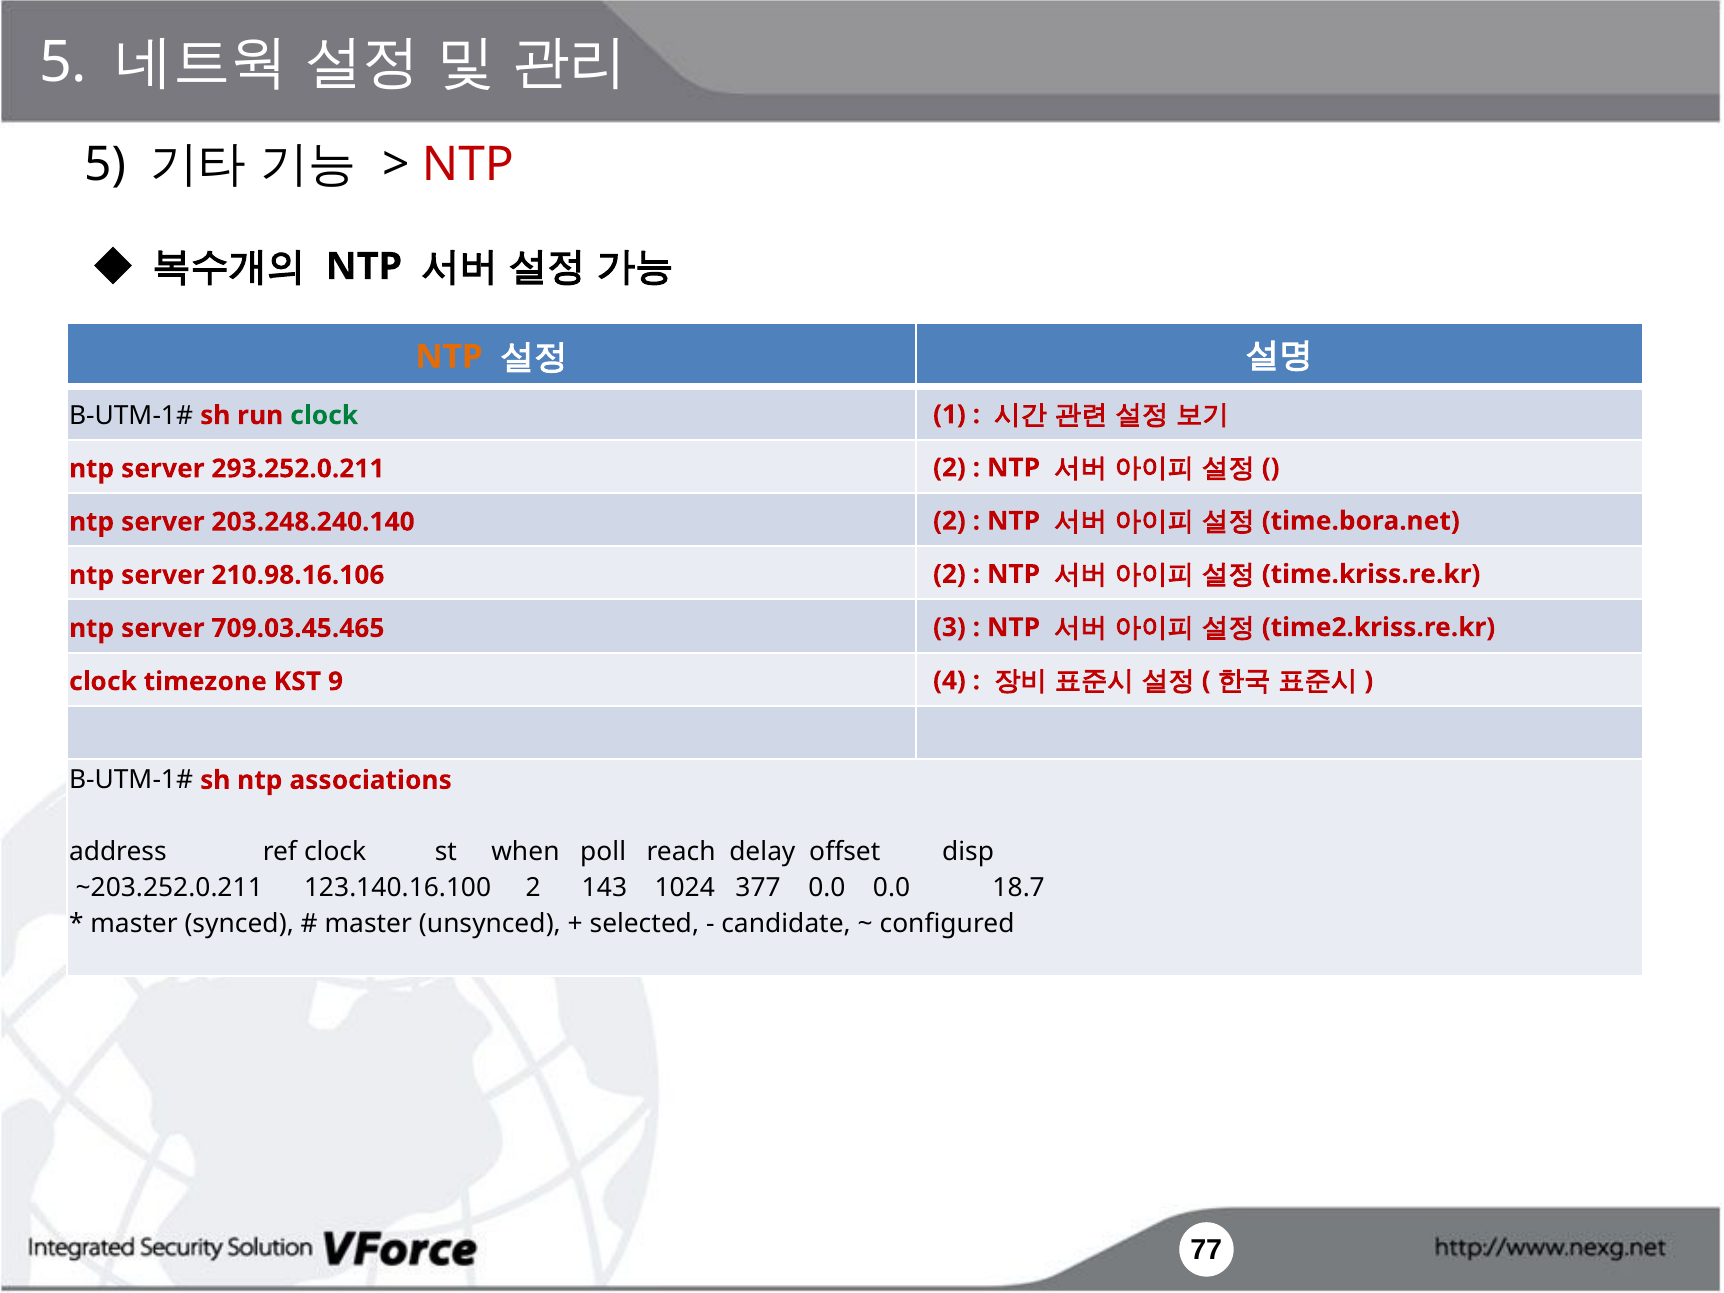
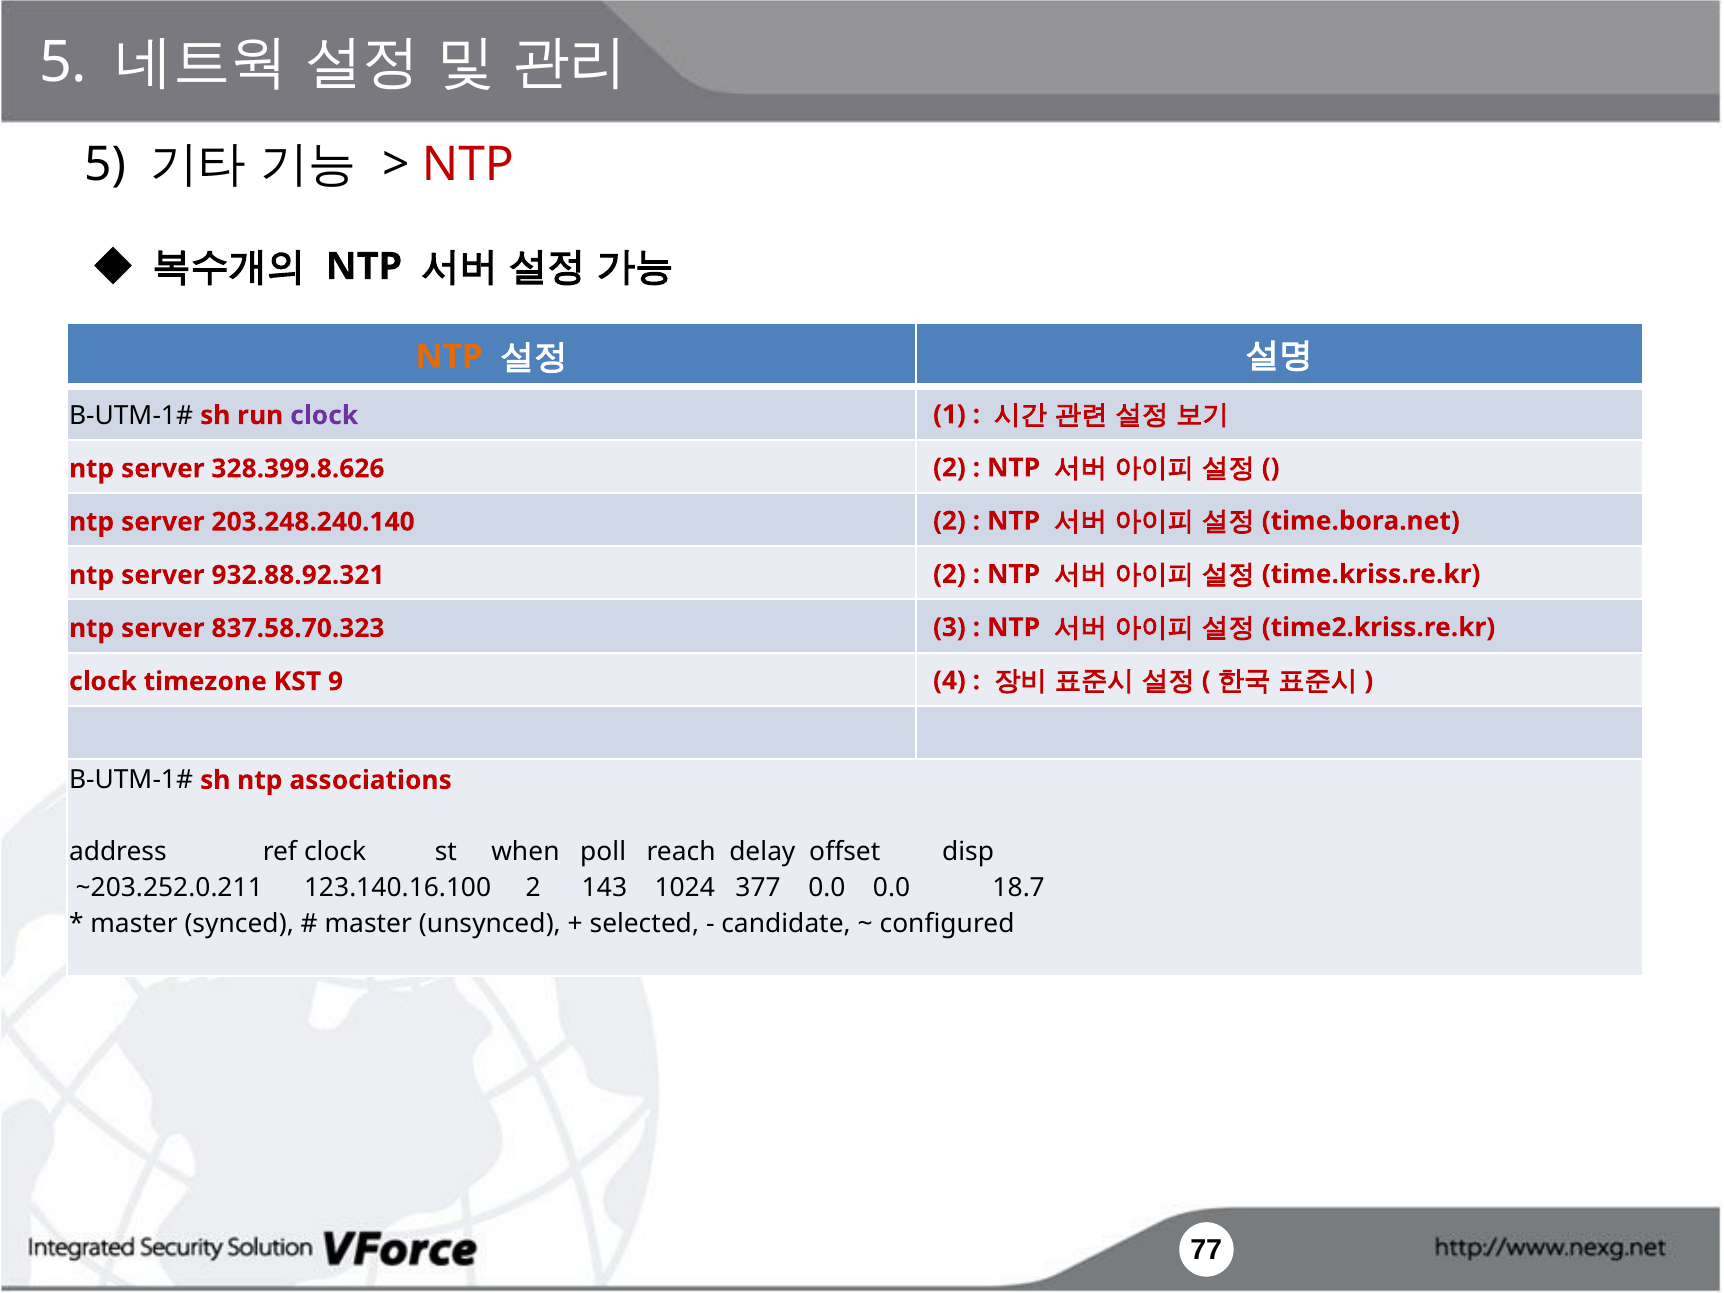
clock colour: green -> purple (324, 415)
293.252.0.211: 293.252.0.211 -> 328.399.8.626 (298, 469)
210.98.16.106: 210.98.16.106 -> 932.88.92.321 (298, 575)
709.03.45.465: 709.03.45.465 -> 837.58.70.323 (298, 628)
